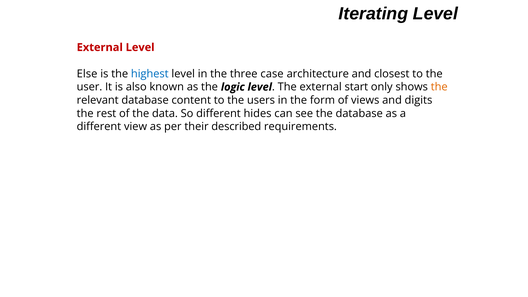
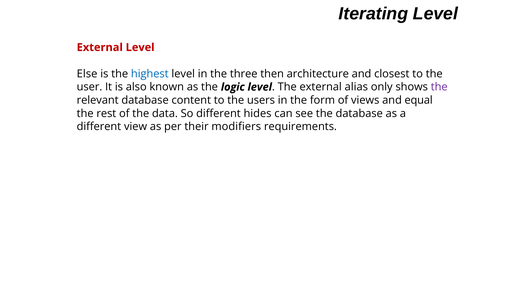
case: case -> then (272, 74)
start: start -> alias (356, 87)
the colour: orange -> purple (439, 87)
digits: digits -> equal (419, 100)
described: described -> modifiers (236, 127)
